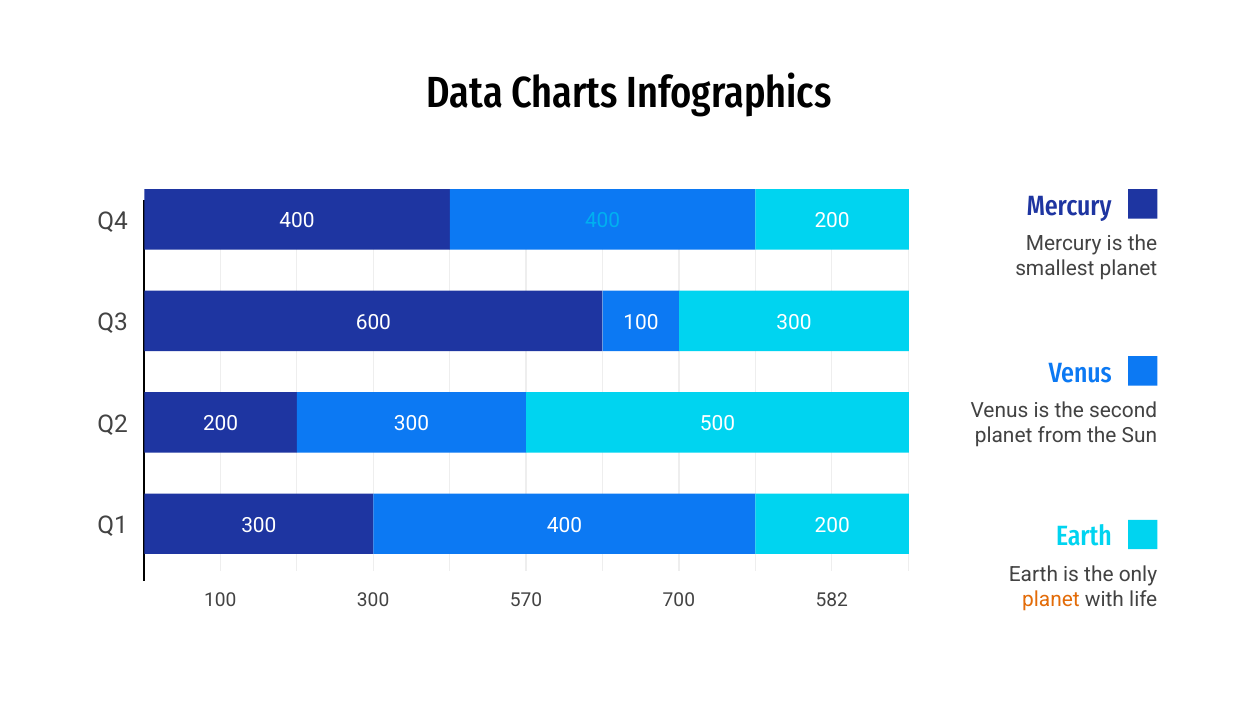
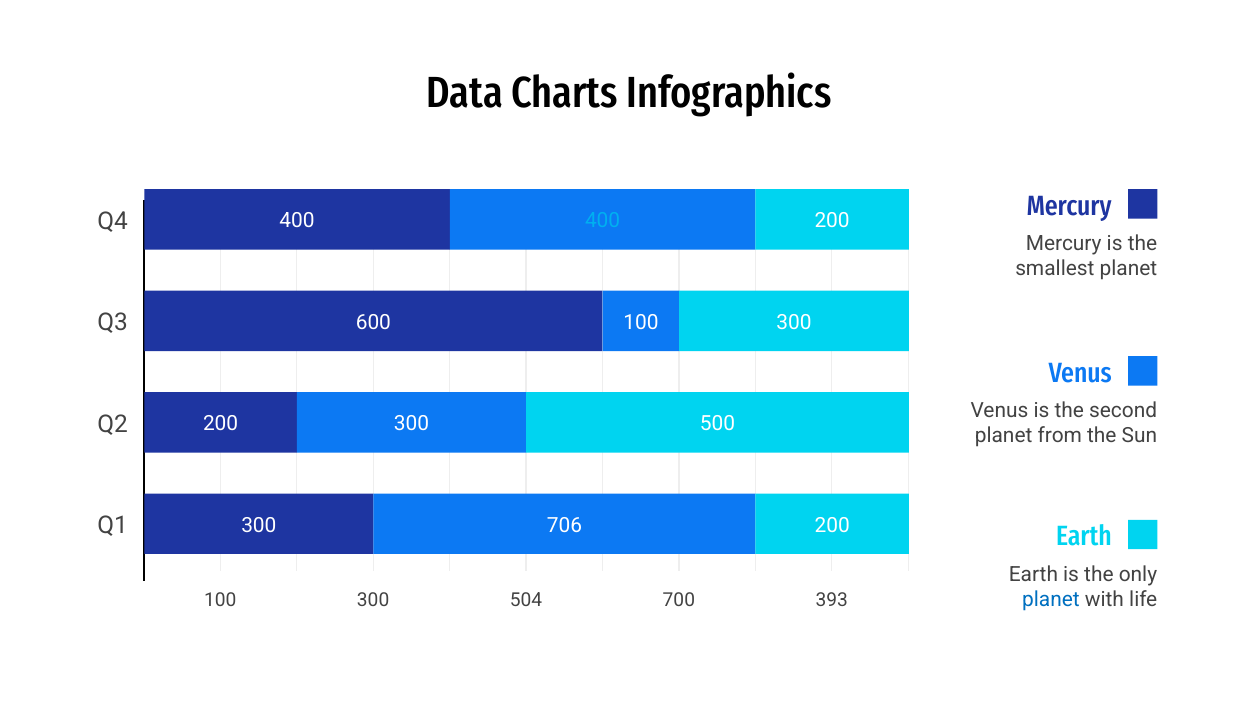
300 400: 400 -> 706 (564, 525)
planet colour: orange -> blue (1051, 599)
570: 570 -> 504 (526, 600)
582: 582 -> 393 (832, 600)
